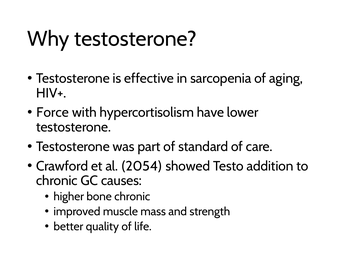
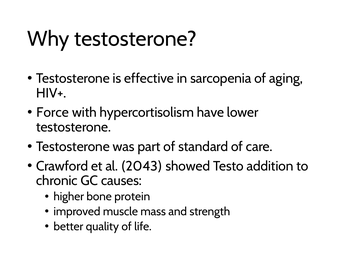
2054: 2054 -> 2043 (142, 166)
bone chronic: chronic -> protein (132, 197)
